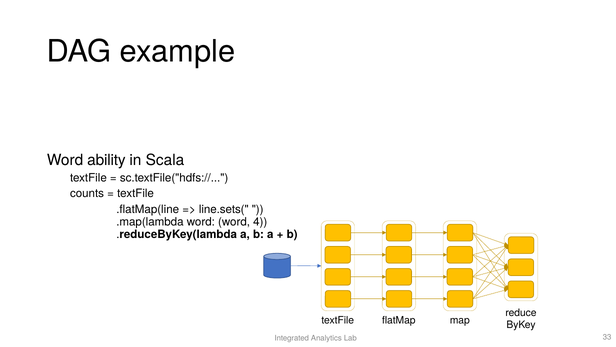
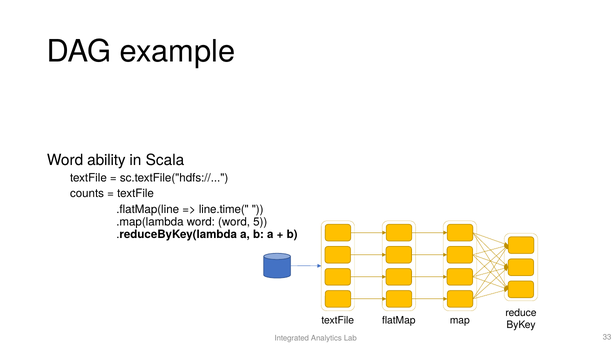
line.sets(: line.sets( -> line.time( (224, 209)
4: 4 -> 5 (260, 221)
